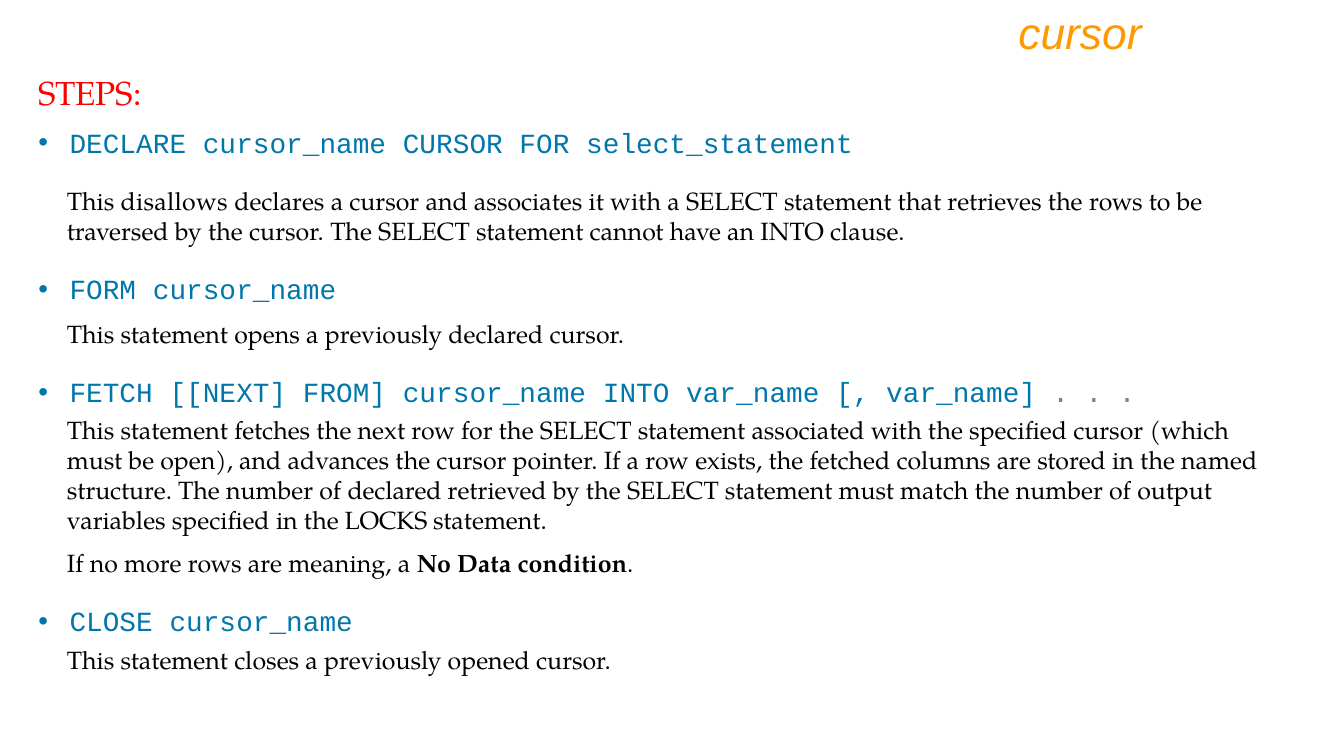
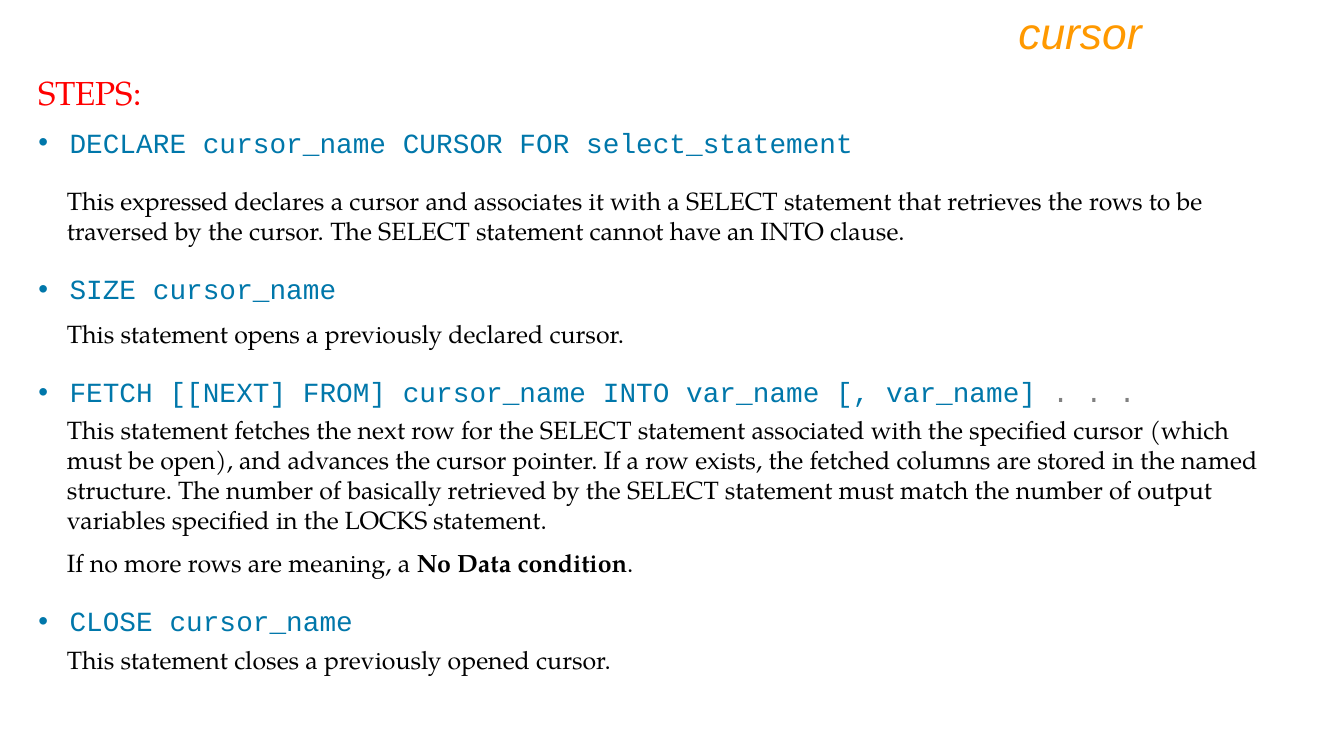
disallows: disallows -> expressed (174, 202)
FORM: FORM -> SIZE (103, 291)
of declared: declared -> basically (395, 491)
